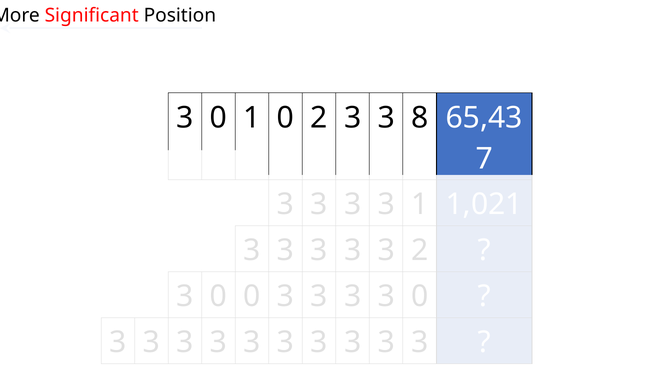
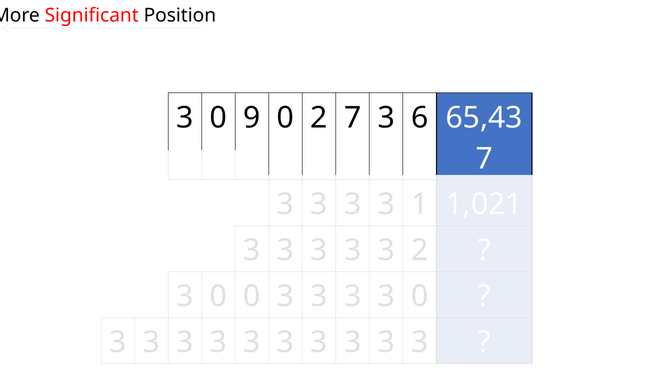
0 1: 1 -> 9 (252, 118)
2 3: 3 -> 7 (353, 118)
8: 8 -> 6 (420, 118)
